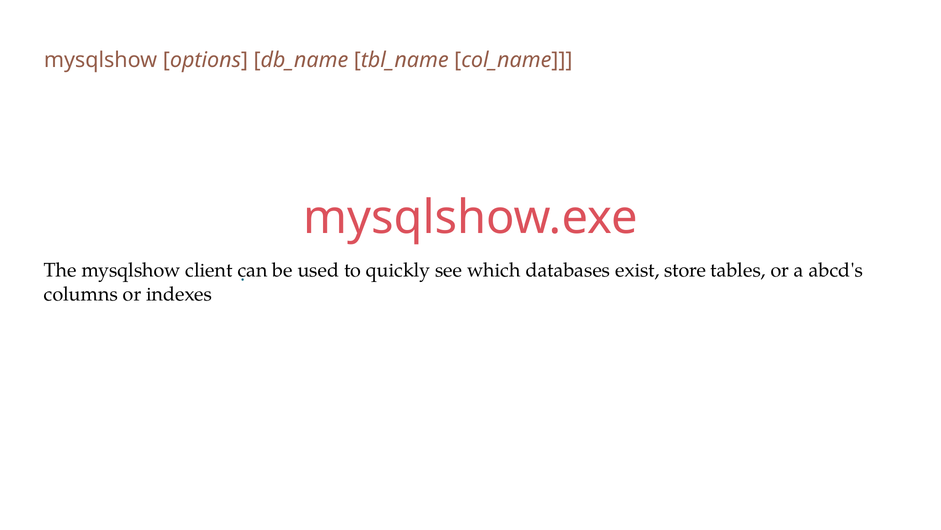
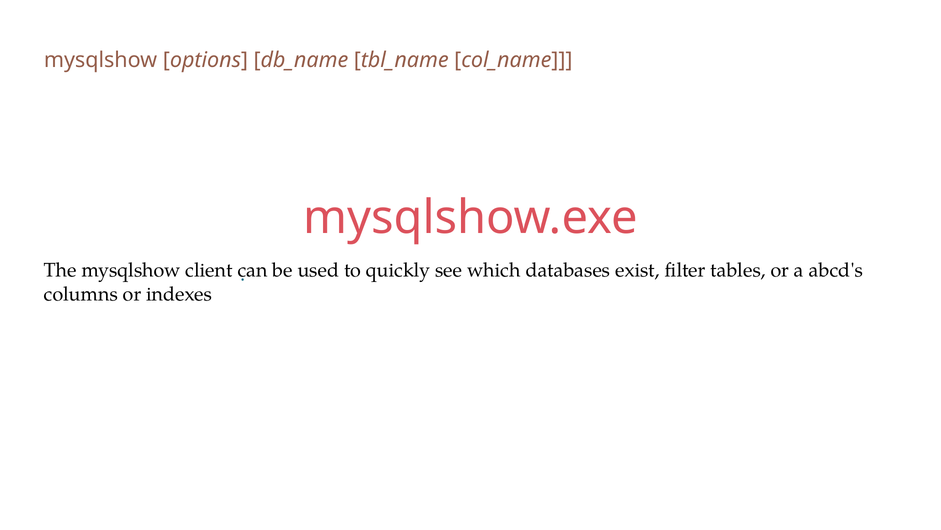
store: store -> filter (685, 270)
